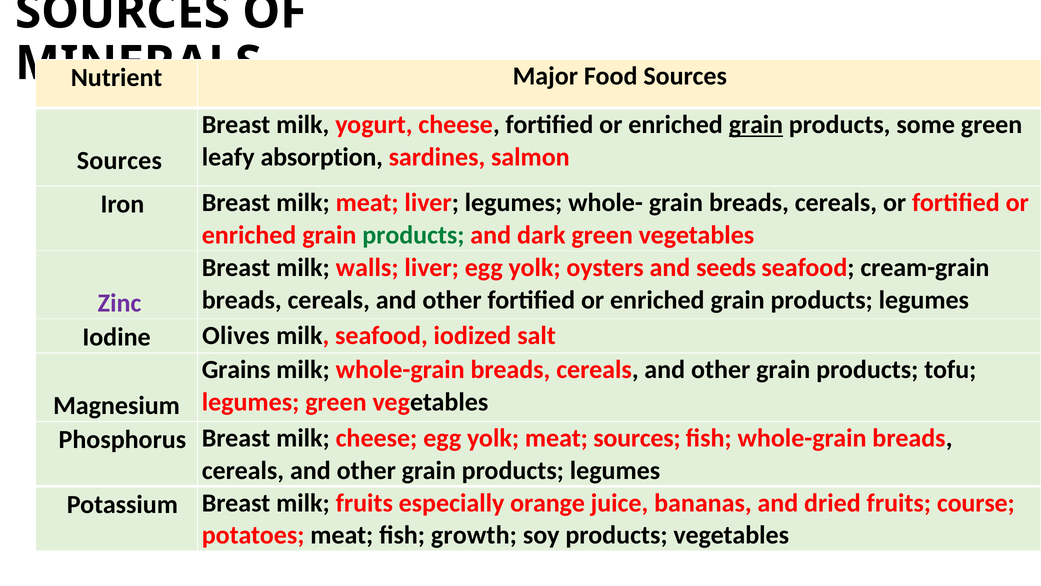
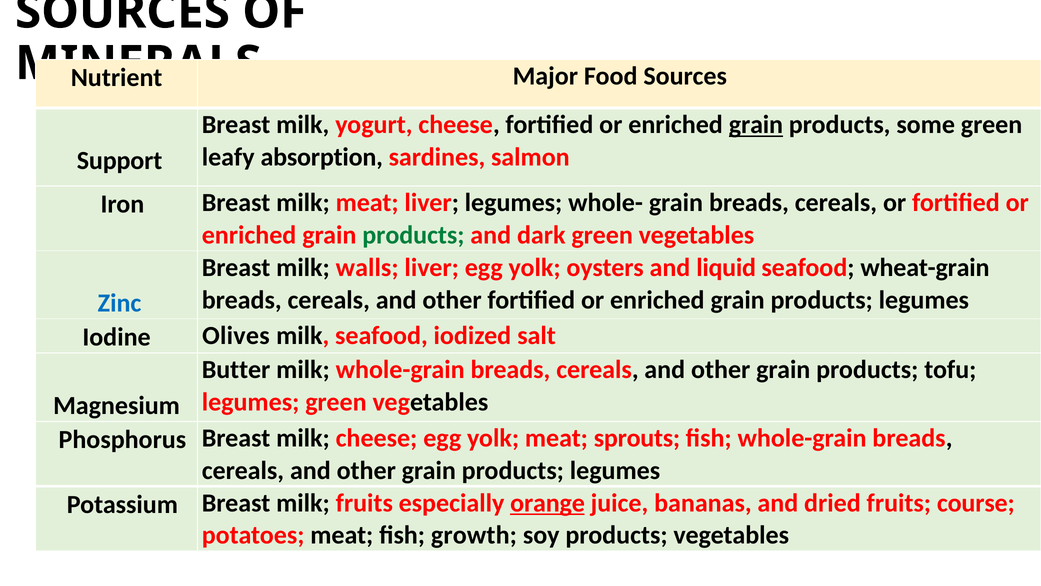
Sources: Sources -> Support (120, 160)
seeds: seeds -> liquid (726, 267)
cream-grain: cream-grain -> wheat-grain (925, 267)
Zinc colour: purple -> blue (120, 303)
Grains: Grains -> Butter (236, 369)
meat sources: sources -> sprouts (637, 438)
orange underline: none -> present (548, 503)
